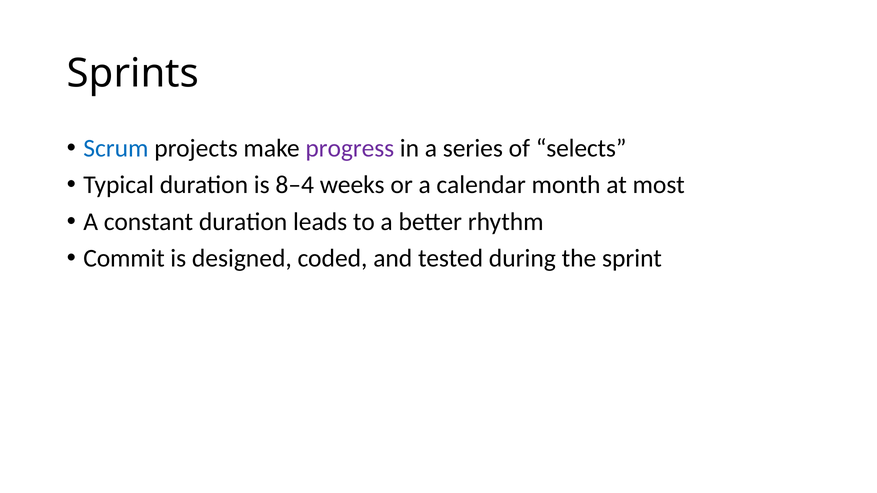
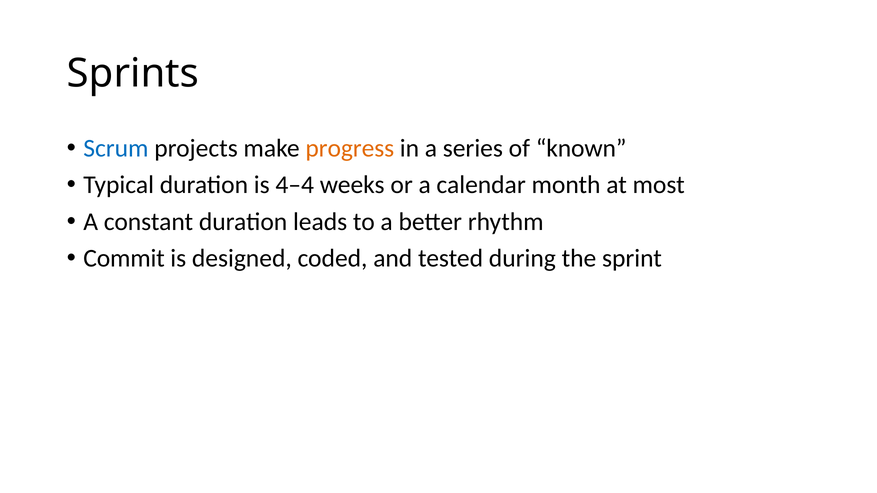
progress colour: purple -> orange (350, 148)
selects: selects -> known (581, 148)
8–4: 8–4 -> 4–4 (295, 185)
